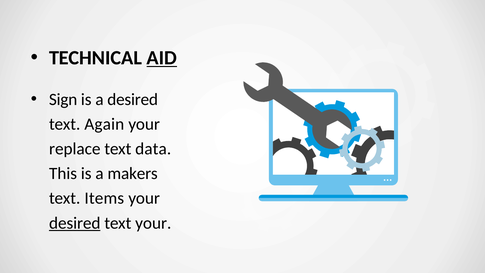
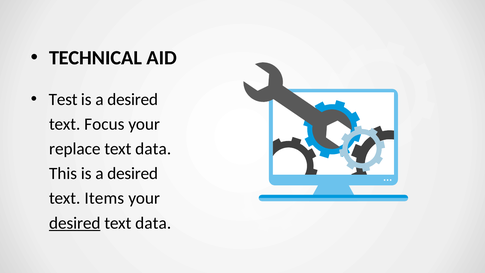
AID underline: present -> none (162, 58)
Sign: Sign -> Test (63, 99)
Again: Again -> Focus (104, 124)
This is a makers: makers -> desired (133, 173)
your: your -> data (153, 223)
